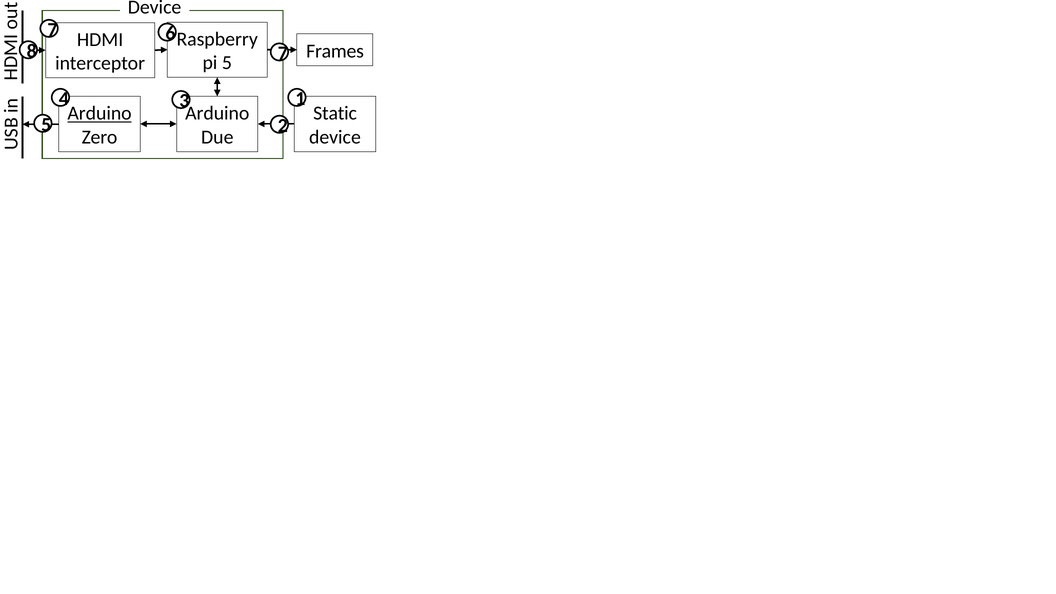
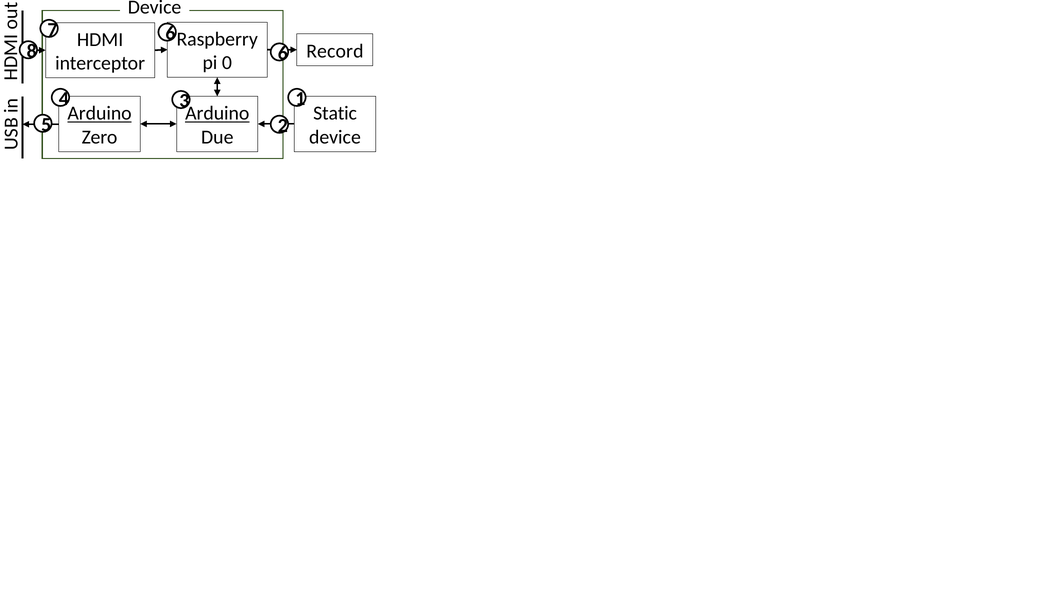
8 7: 7 -> 6 (283, 53)
Frames: Frames -> Record (335, 51)
pi 5: 5 -> 0 (227, 63)
Arduino underline: none -> present (217, 113)
